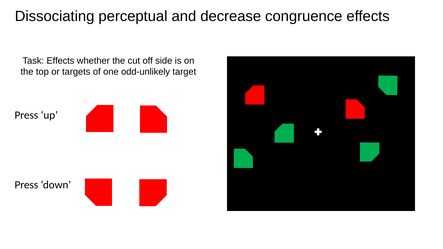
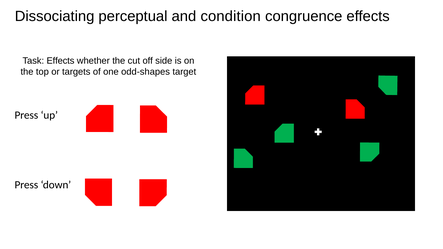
decrease: decrease -> condition (231, 16)
odd-unlikely: odd-unlikely -> odd-shapes (146, 72)
